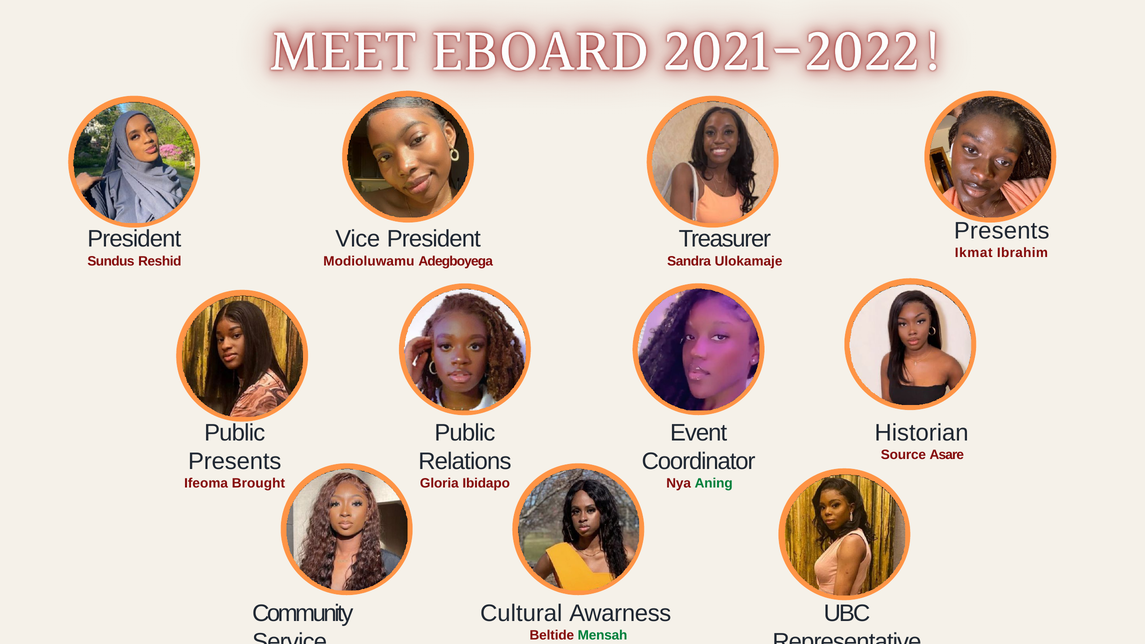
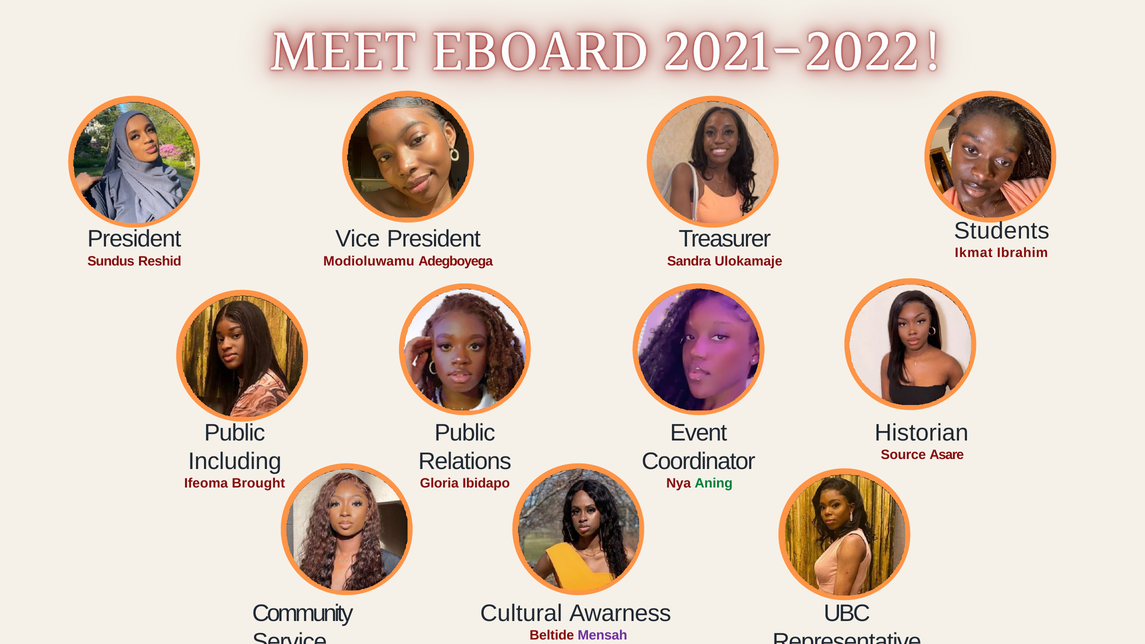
Presents: Presents -> Students (1002, 231)
Presents: Presents -> Including (235, 461)
Mensah colour: green -> purple (602, 636)
